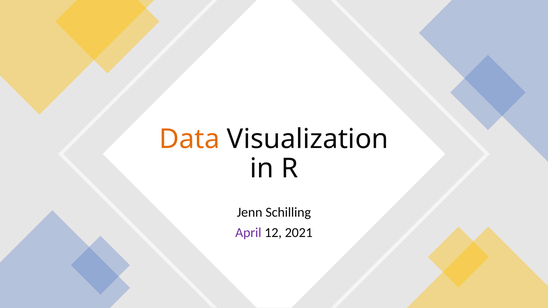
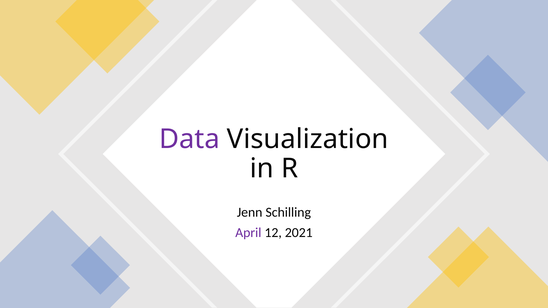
Data colour: orange -> purple (190, 139)
